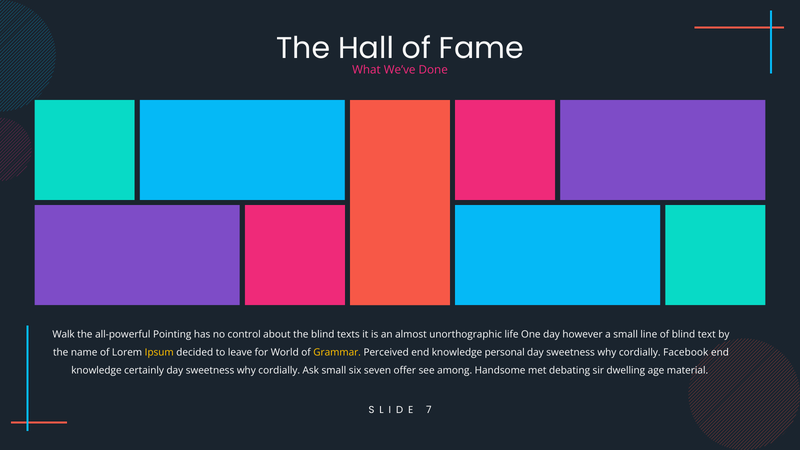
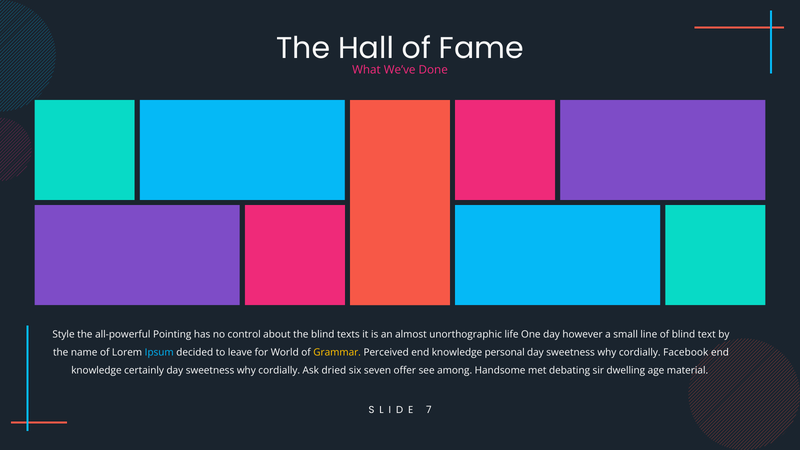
Walk: Walk -> Style (64, 334)
Ipsum colour: yellow -> light blue (159, 352)
Ask small: small -> dried (334, 370)
